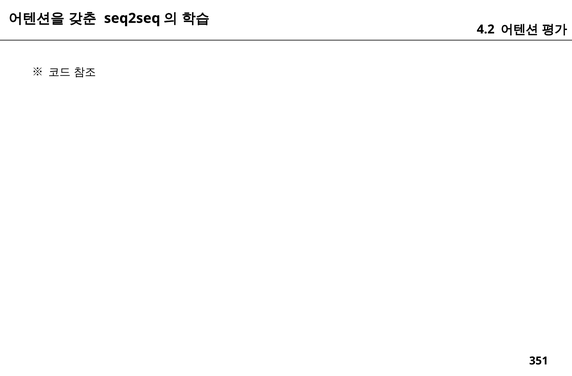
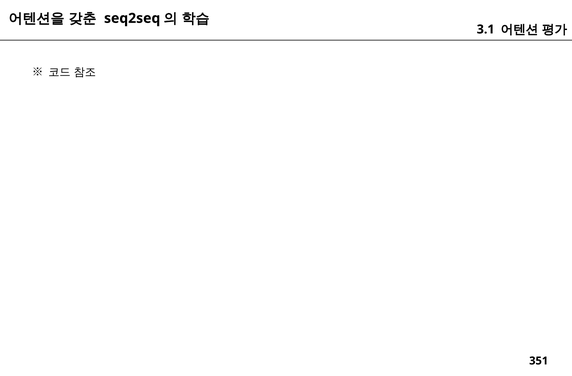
4.2: 4.2 -> 3.1 (486, 29)
